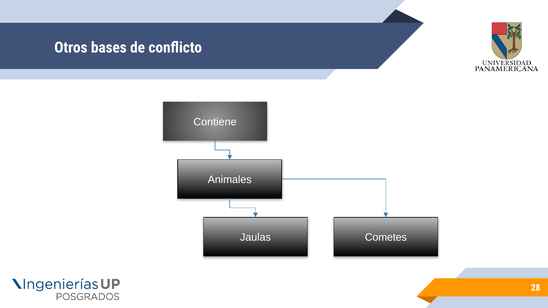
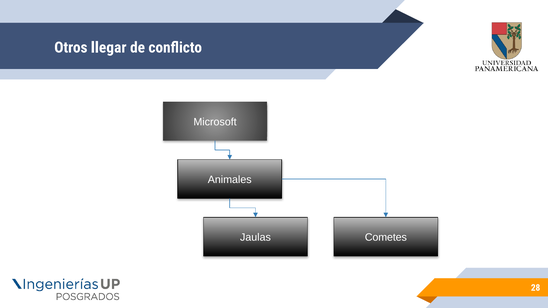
bases: bases -> llegar (109, 48)
Contiene: Contiene -> Microsoft (215, 122)
